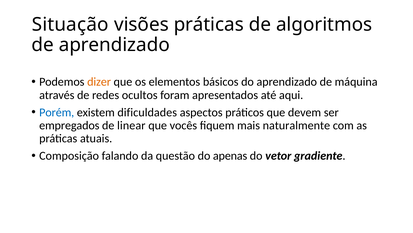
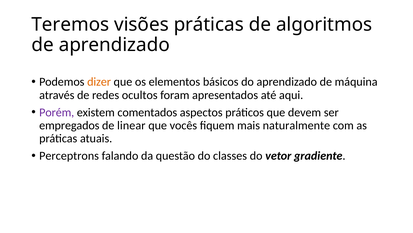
Situação: Situação -> Teremos (70, 24)
Porém colour: blue -> purple (57, 112)
dificuldades: dificuldades -> comentados (147, 112)
Composição: Composição -> Perceptrons (69, 155)
apenas: apenas -> classes (230, 155)
